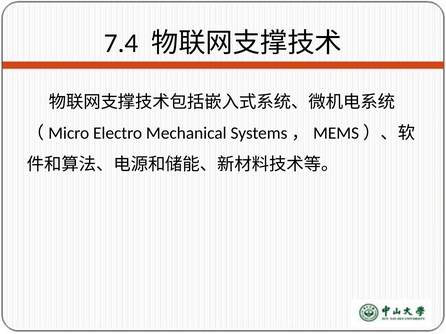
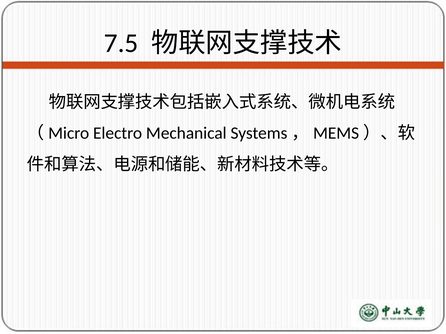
7.4: 7.4 -> 7.5 (121, 43)
